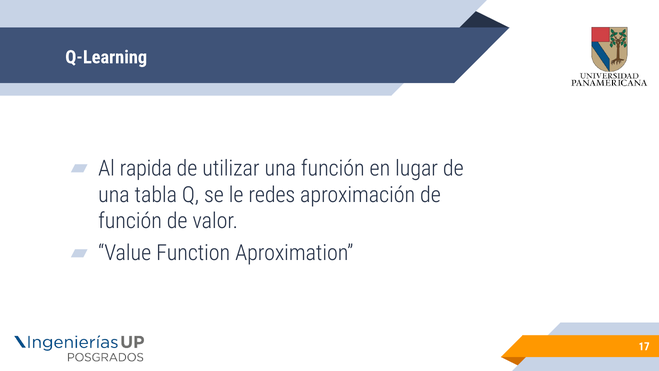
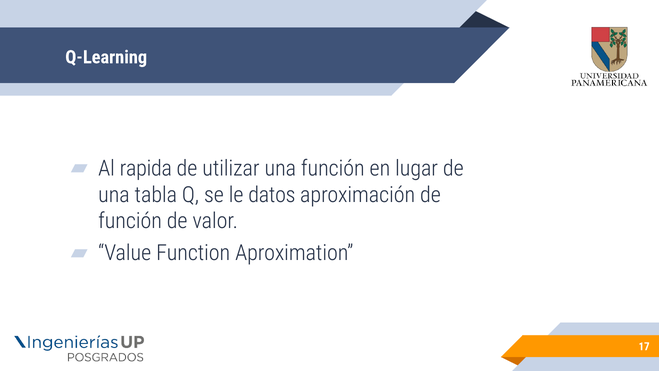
redes: redes -> datos (272, 195)
